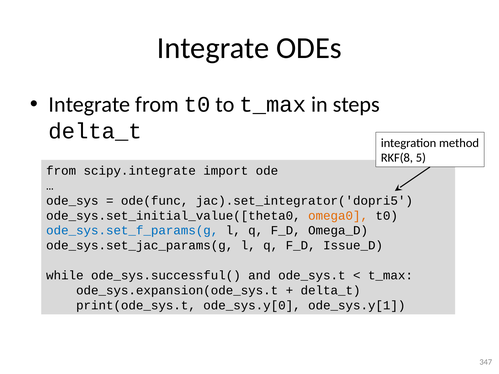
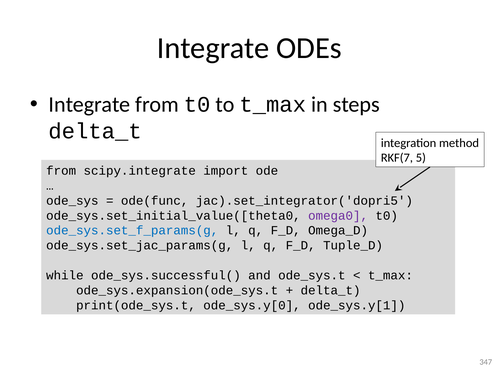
RKF(8: RKF(8 -> RKF(7 (397, 158)
omega0 colour: orange -> purple (338, 216)
Issue_D: Issue_D -> Tuple_D (353, 246)
